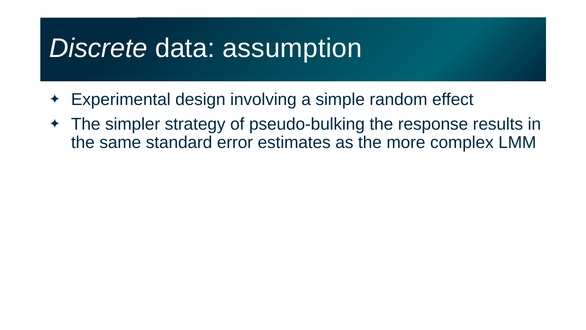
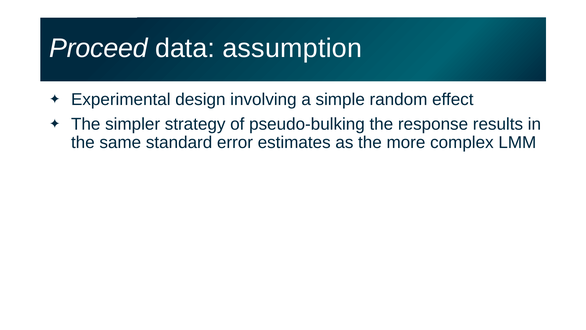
Discrete: Discrete -> Proceed (98, 48)
